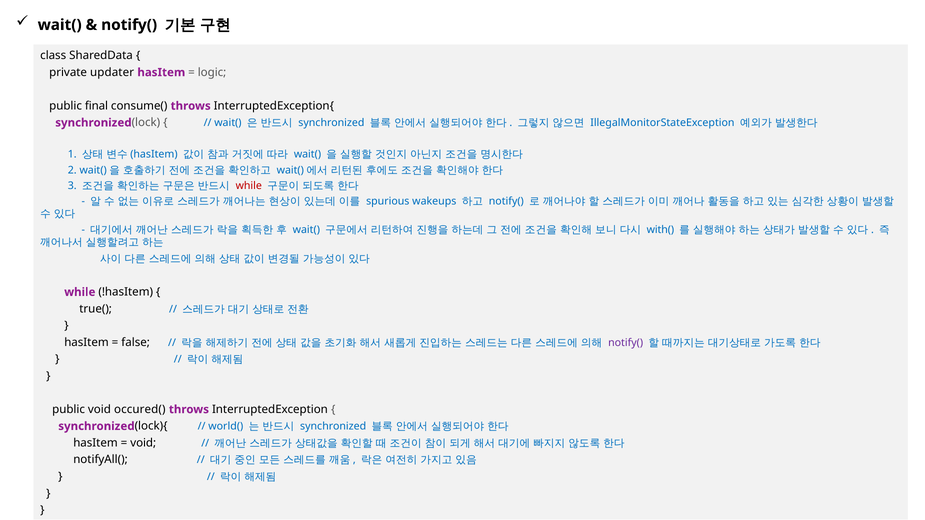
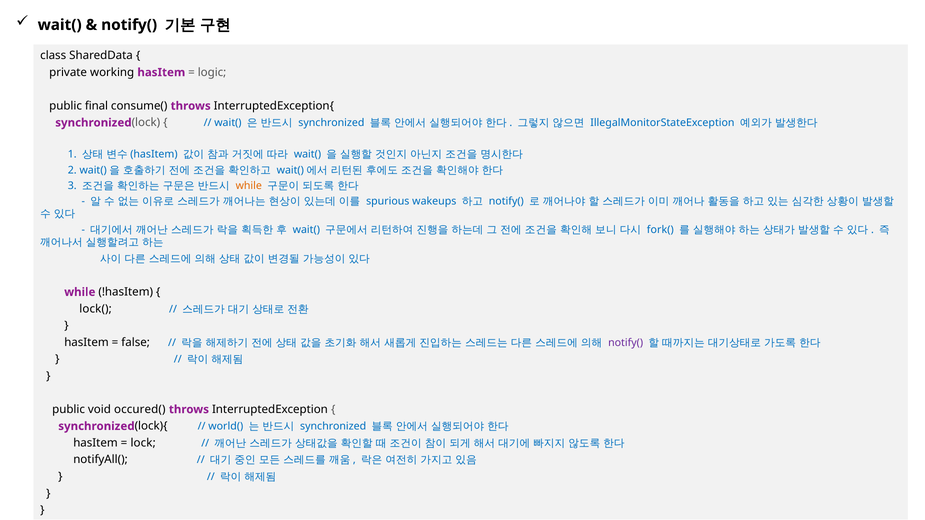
updater: updater -> working (112, 72)
while colour: red -> orange (249, 186)
with(: with( -> fork( (660, 230)
true(: true( -> lock( (96, 309)
void: void -> lock (143, 443)
